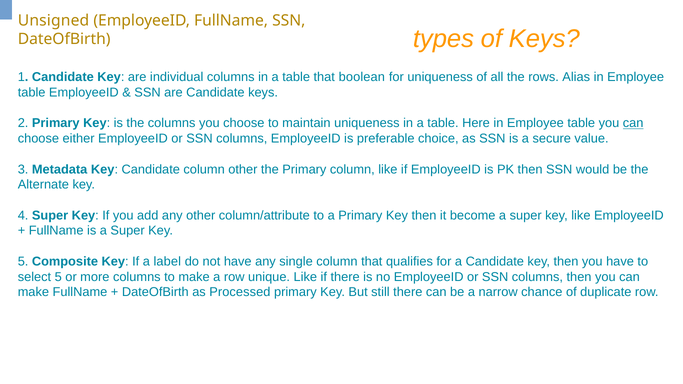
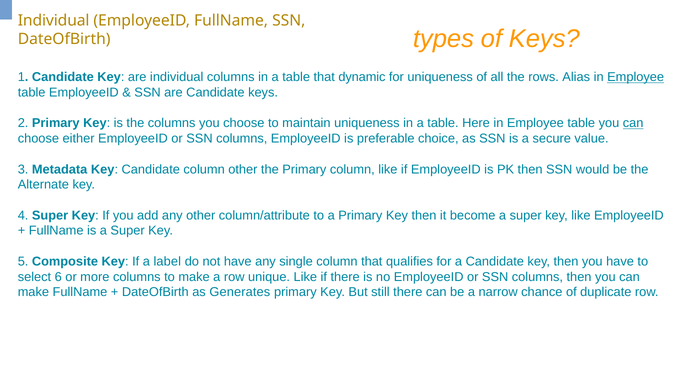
Unsigned: Unsigned -> Individual (54, 21)
boolean: boolean -> dynamic (362, 77)
Employee underline: none -> present (636, 77)
select 5: 5 -> 6 (58, 277)
Processed: Processed -> Generates (240, 292)
